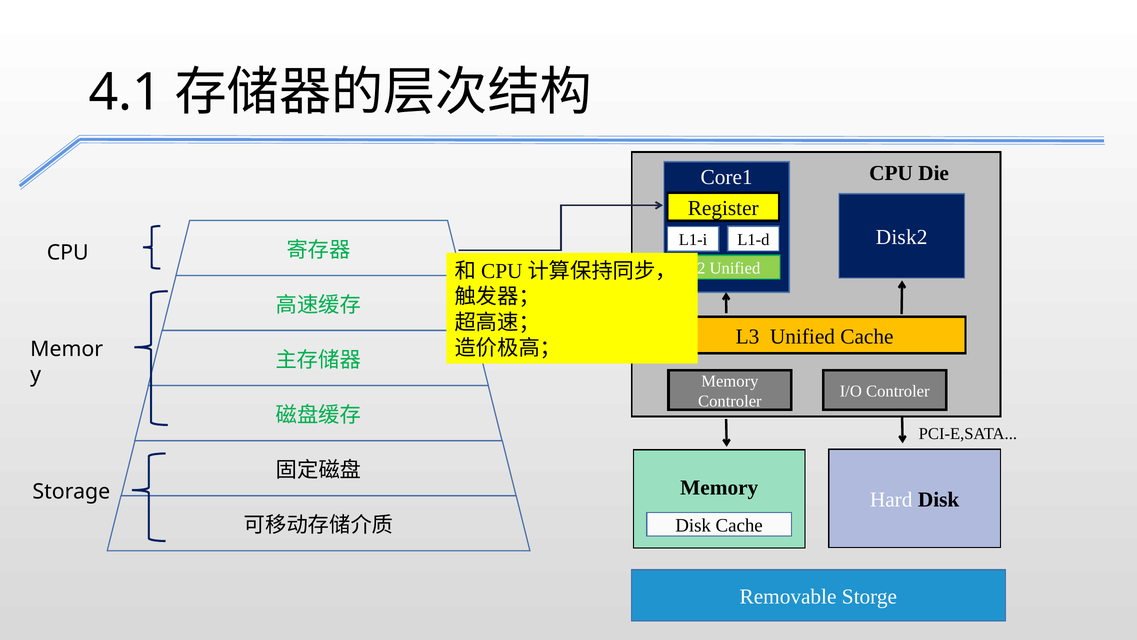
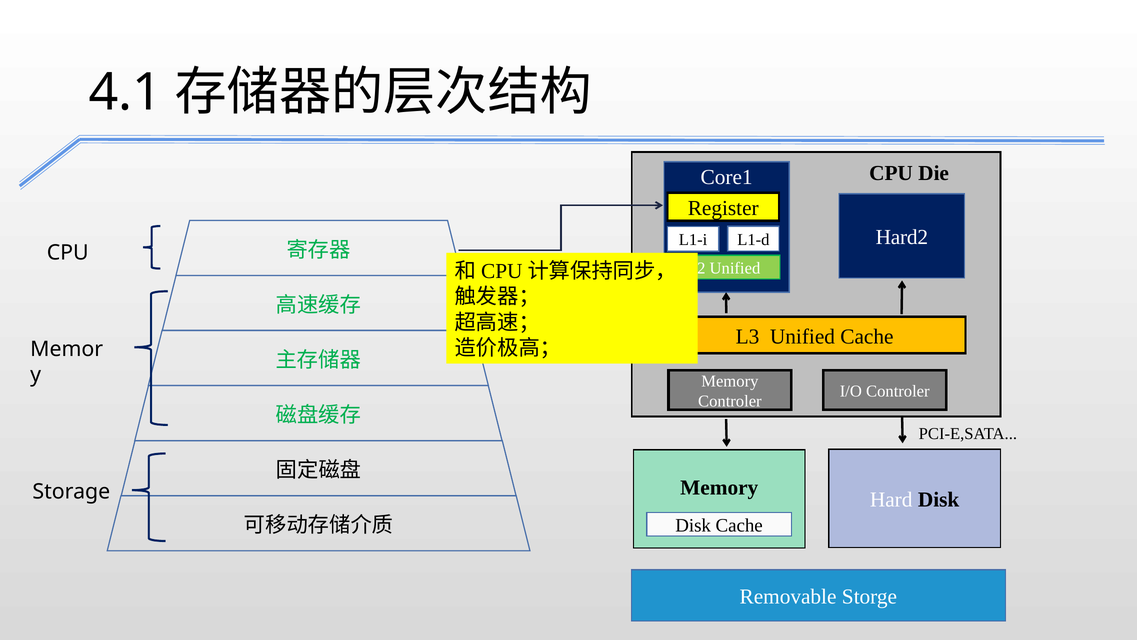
Disk2: Disk2 -> Hard2 (902, 237)
